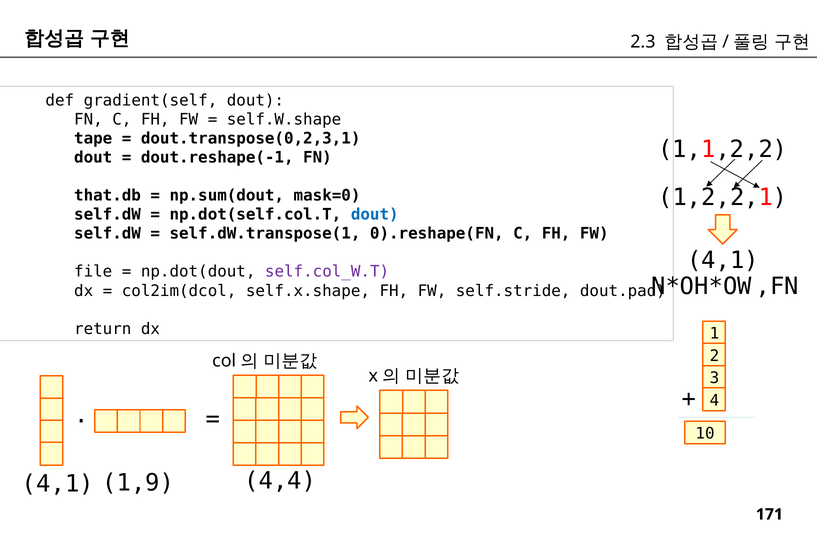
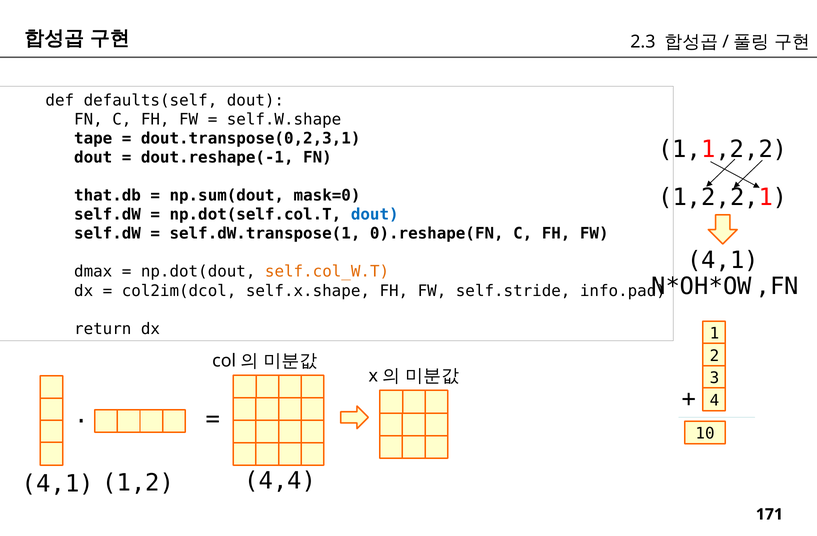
gradient(self: gradient(self -> defaults(self (150, 100)
file: file -> dmax (93, 272)
self.col_W.T colour: purple -> orange (327, 272)
dout.pad: dout.pad -> info.pad (623, 291)
1,9: 1,9 -> 1,2 (138, 483)
